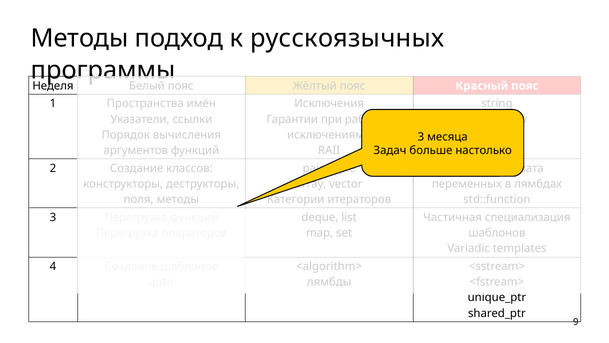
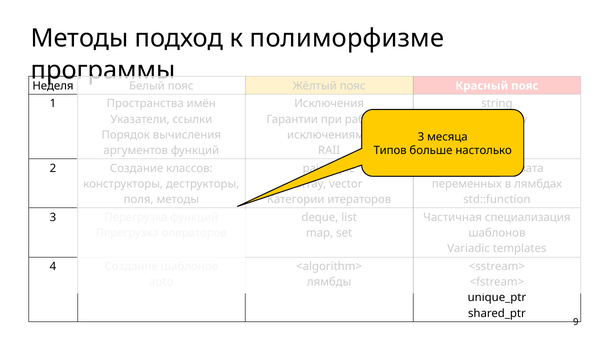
русскоязычных: русскоязычных -> полиморфизме (347, 38)
Задач: Задач -> Типов (390, 150)
